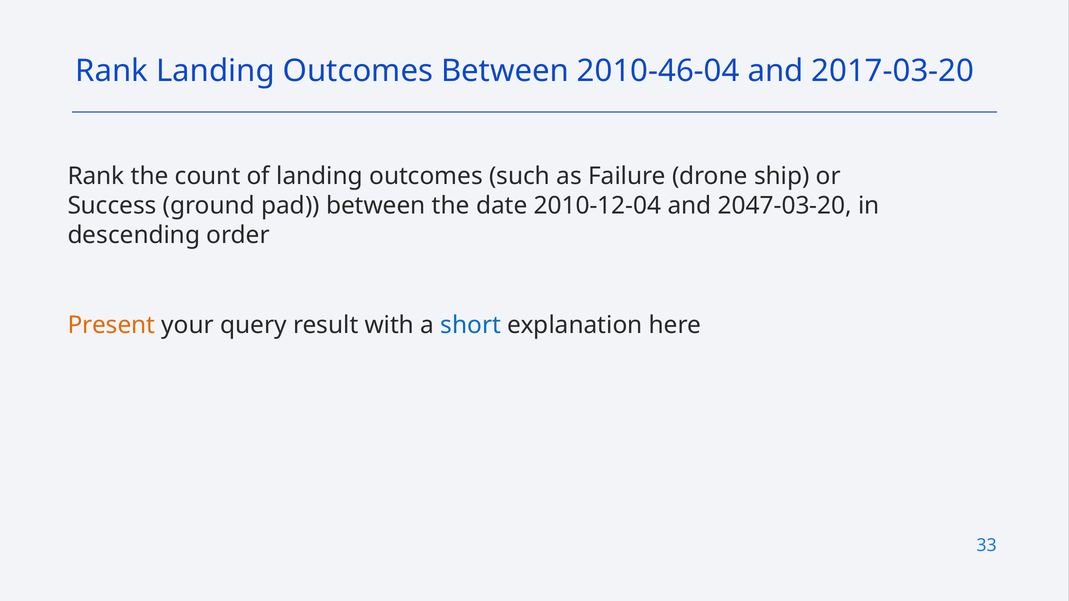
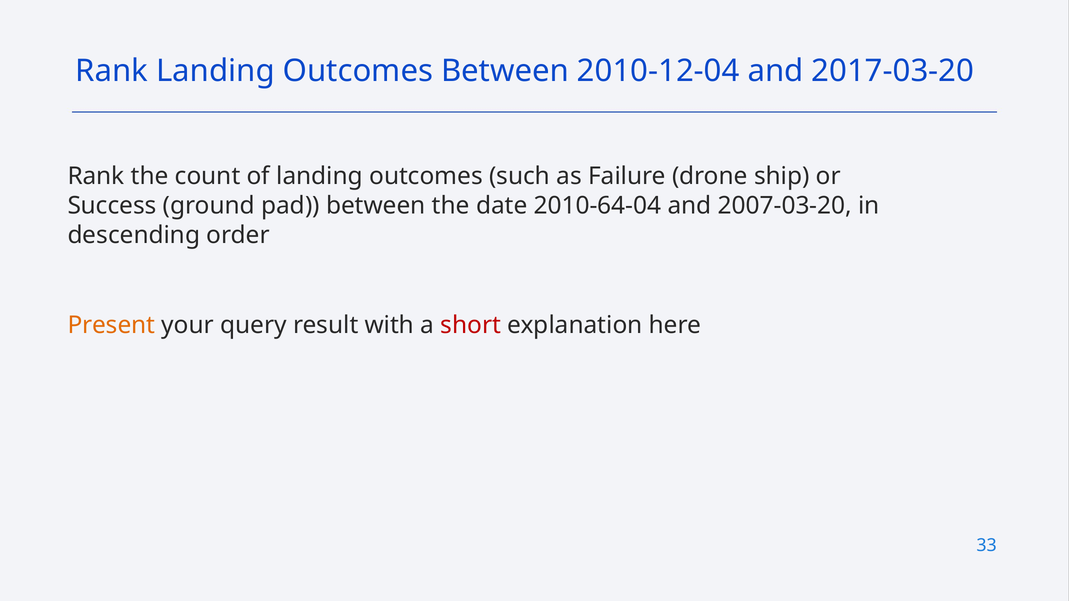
2010-46-04: 2010-46-04 -> 2010-12-04 (658, 71)
2010-12-04: 2010-12-04 -> 2010-64-04 (597, 206)
2047-03-20: 2047-03-20 -> 2007-03-20 (785, 206)
short colour: blue -> red (471, 325)
